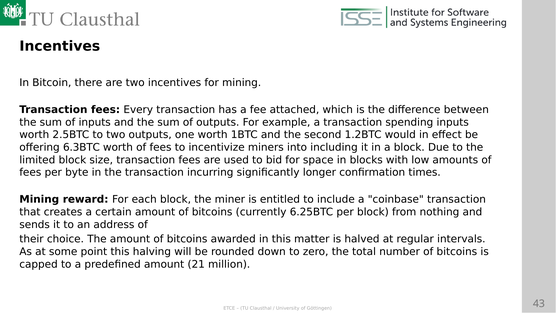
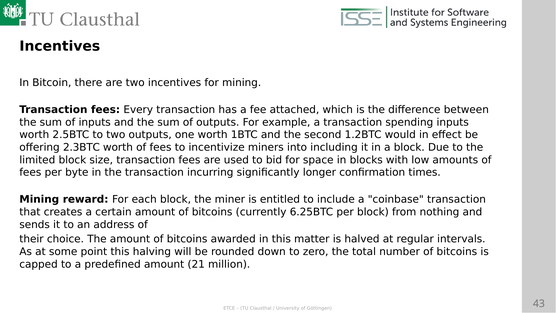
6.3BTC: 6.3BTC -> 2.3BTC (81, 147)
